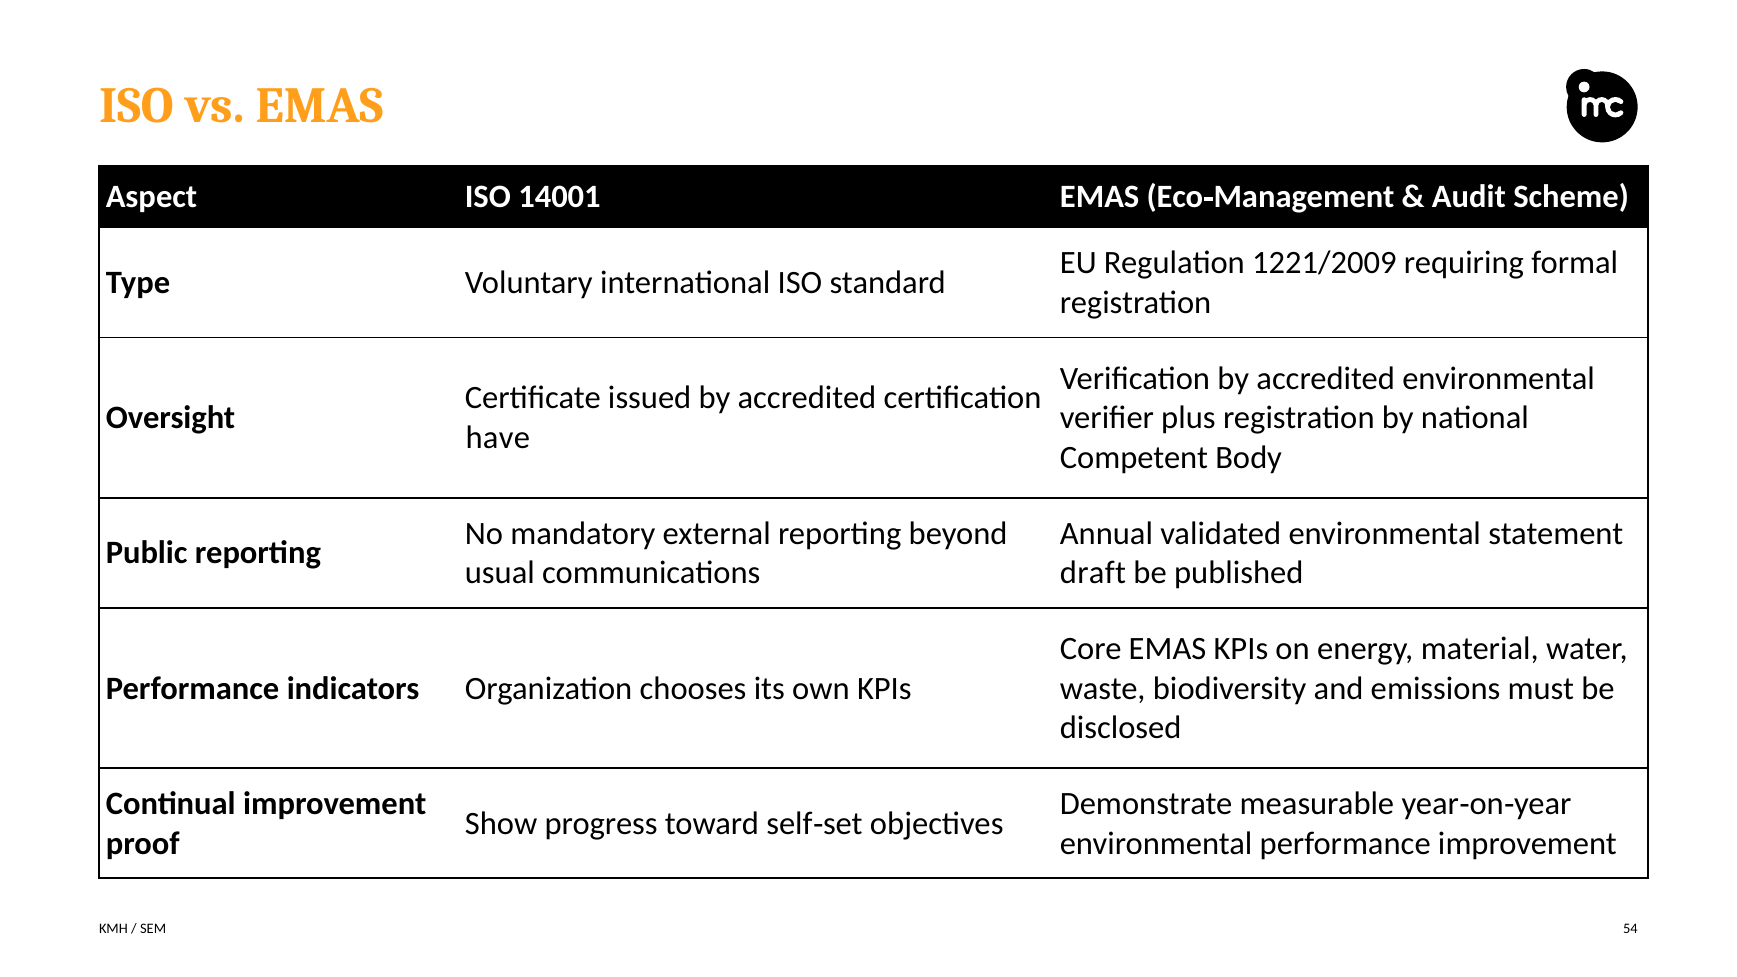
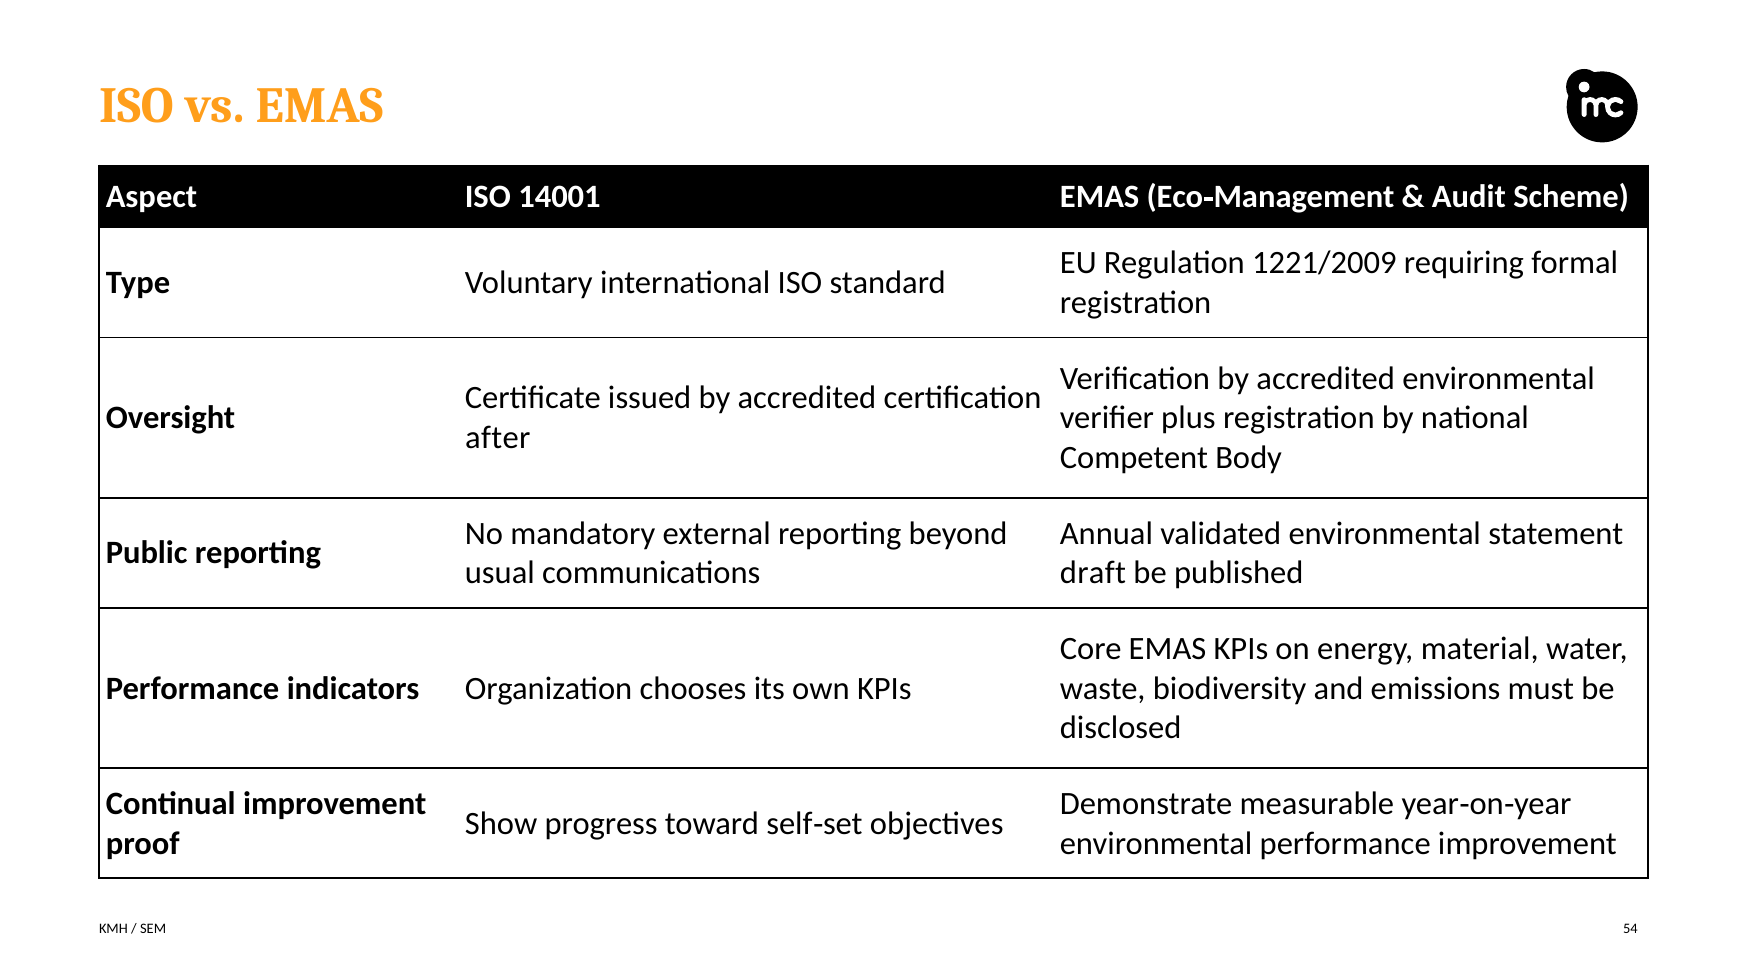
have: have -> after (498, 438)
